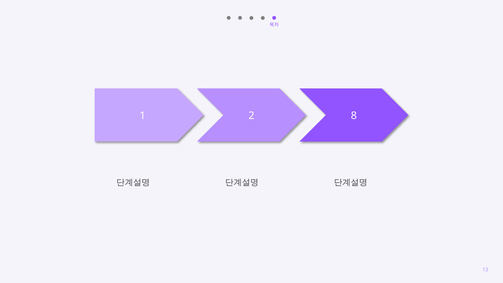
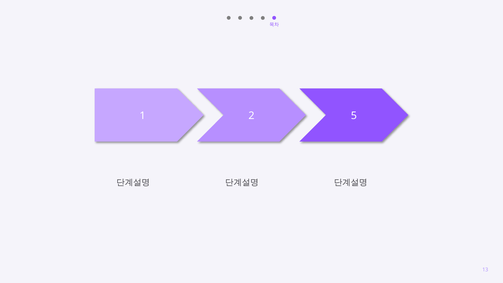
8: 8 -> 5 (354, 116)
